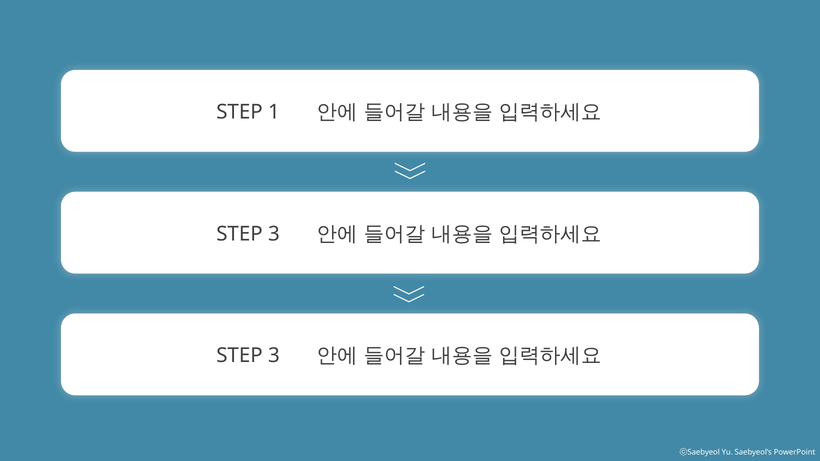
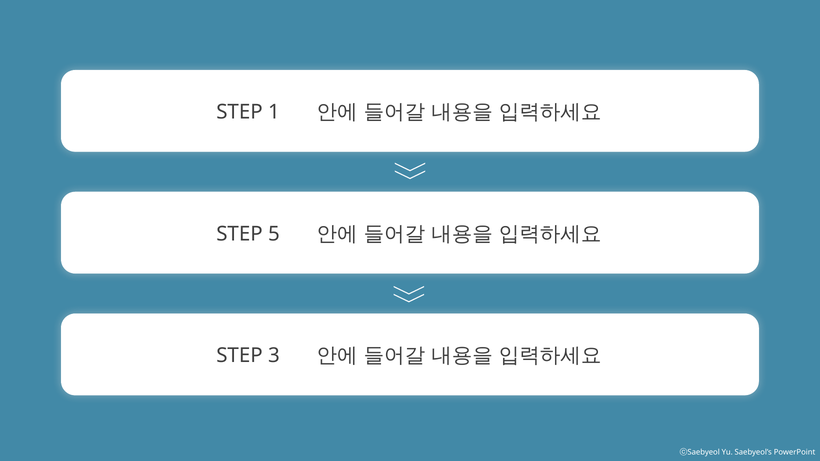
3: 3 -> 5 (274, 234)
